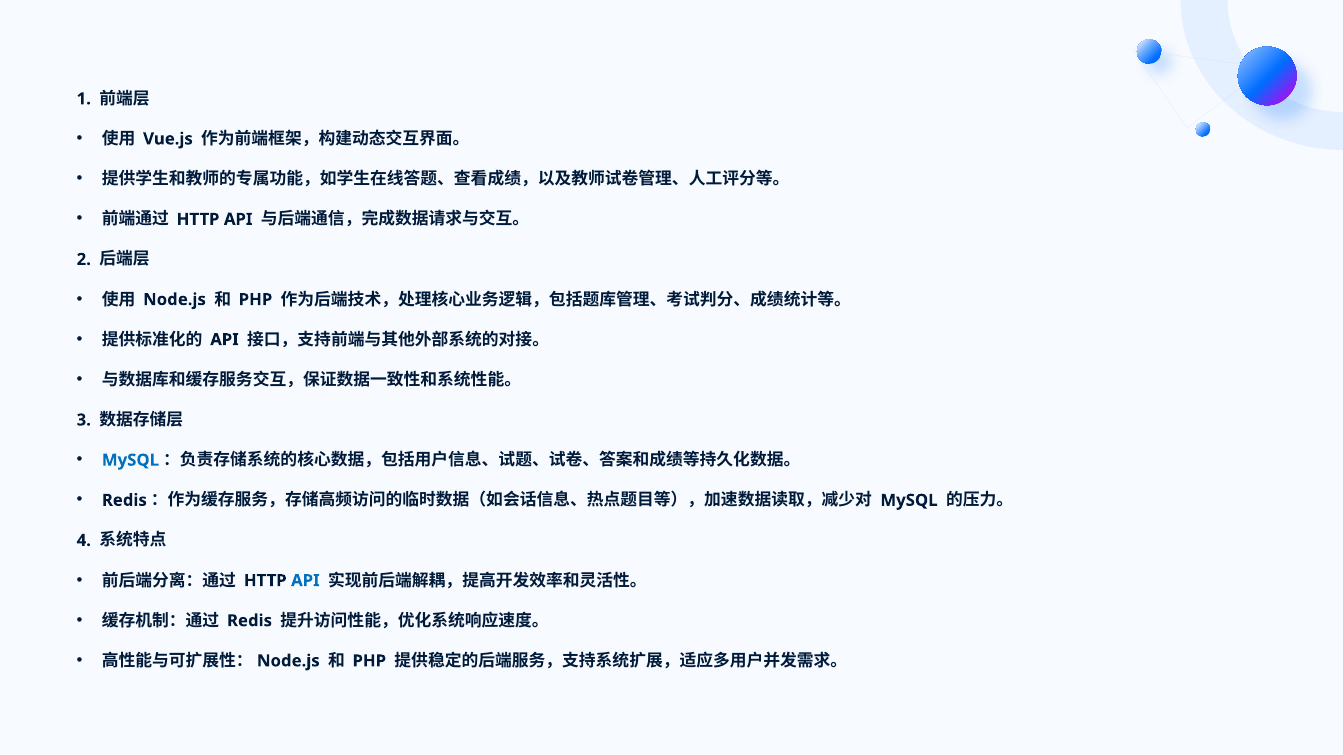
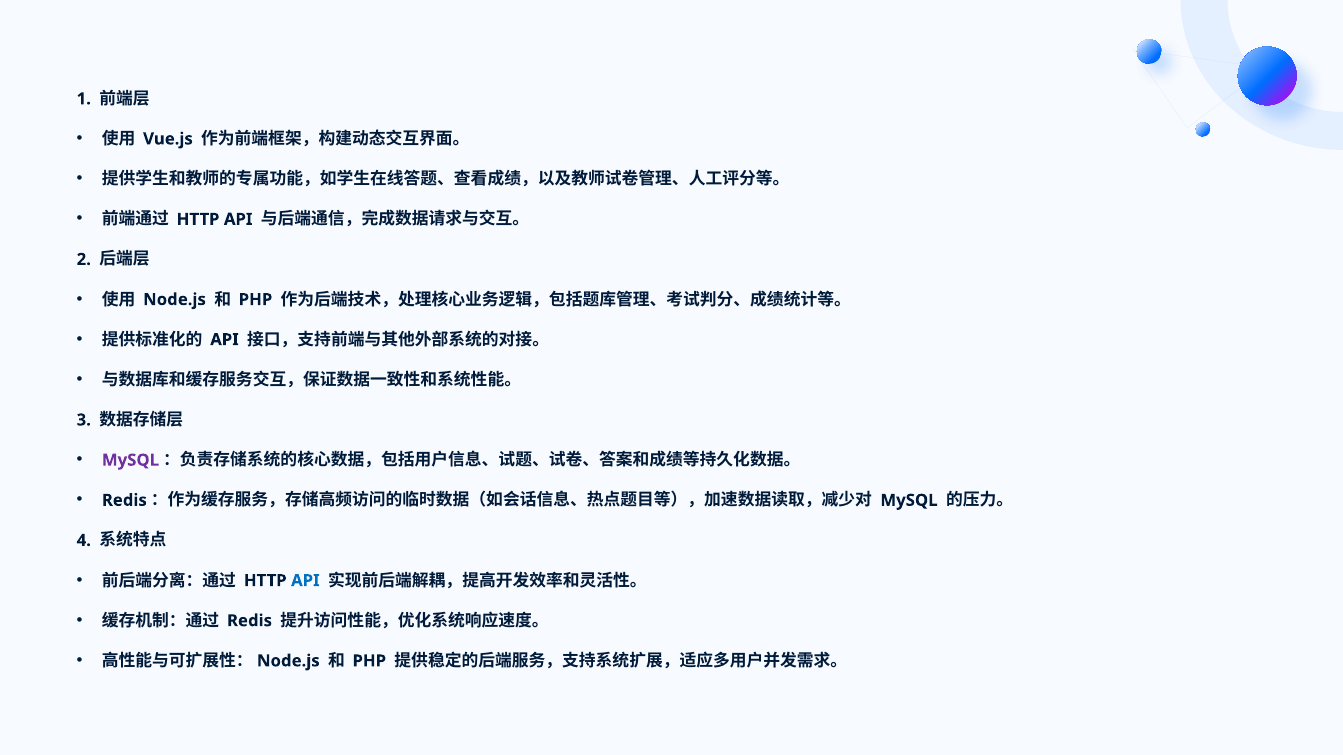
MySQL colour: blue -> purple (130, 460)
